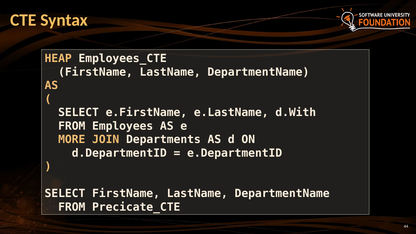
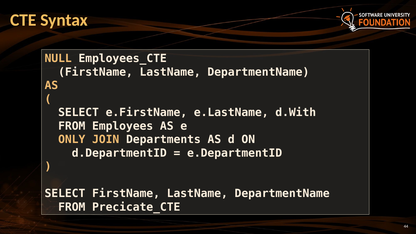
HEAP: HEAP -> NULL (58, 58)
MORE: MORE -> ONLY (72, 140)
